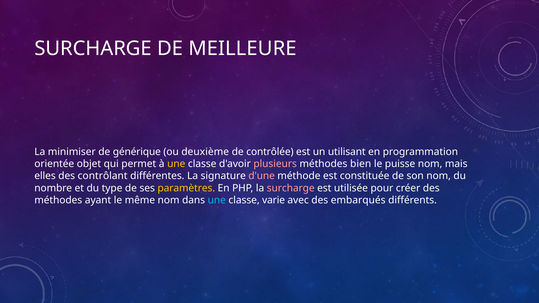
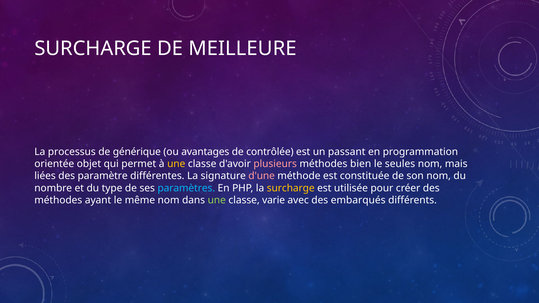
minimiser: minimiser -> processus (72, 152)
deuxième: deuxième -> avantages (205, 152)
utilisant: utilisant -> passant (347, 152)
puisse: puisse -> seules (400, 164)
elles: elles -> liées (45, 176)
contrôlant: contrôlant -> paramètre (103, 176)
paramètres colour: yellow -> light blue (186, 188)
surcharge colour: pink -> yellow (291, 188)
une colour: light blue -> light green (217, 200)
